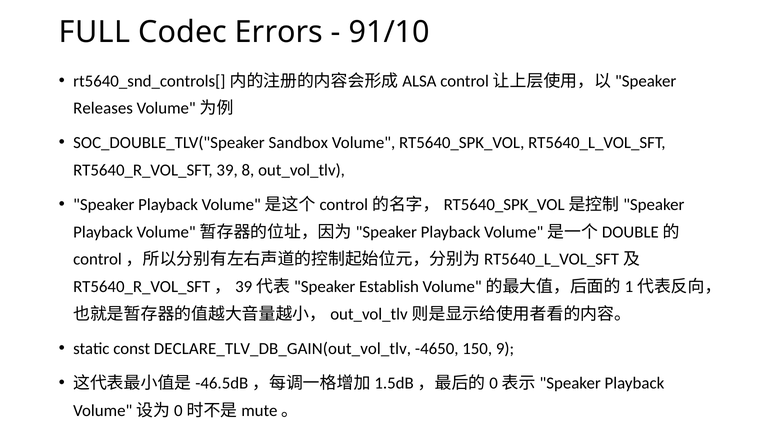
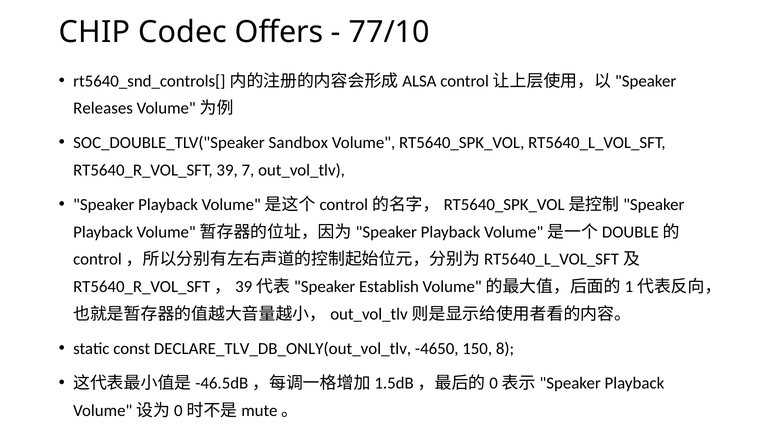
FULL: FULL -> CHIP (95, 32)
Errors: Errors -> Offers (279, 32)
91/10: 91/10 -> 77/10 (389, 32)
8: 8 -> 7 (248, 170)
DECLARE_TLV_DB_GAIN(out_vol_tlv: DECLARE_TLV_DB_GAIN(out_vol_tlv -> DECLARE_TLV_DB_ONLY(out_vol_tlv (282, 348)
9: 9 -> 8 (505, 348)
